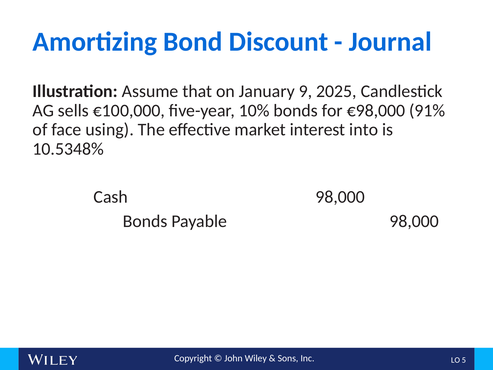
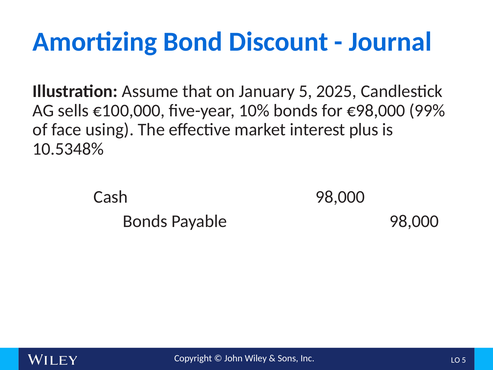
January 9: 9 -> 5 (305, 91)
91%: 91% -> 99% (427, 110)
into: into -> plus (364, 130)
